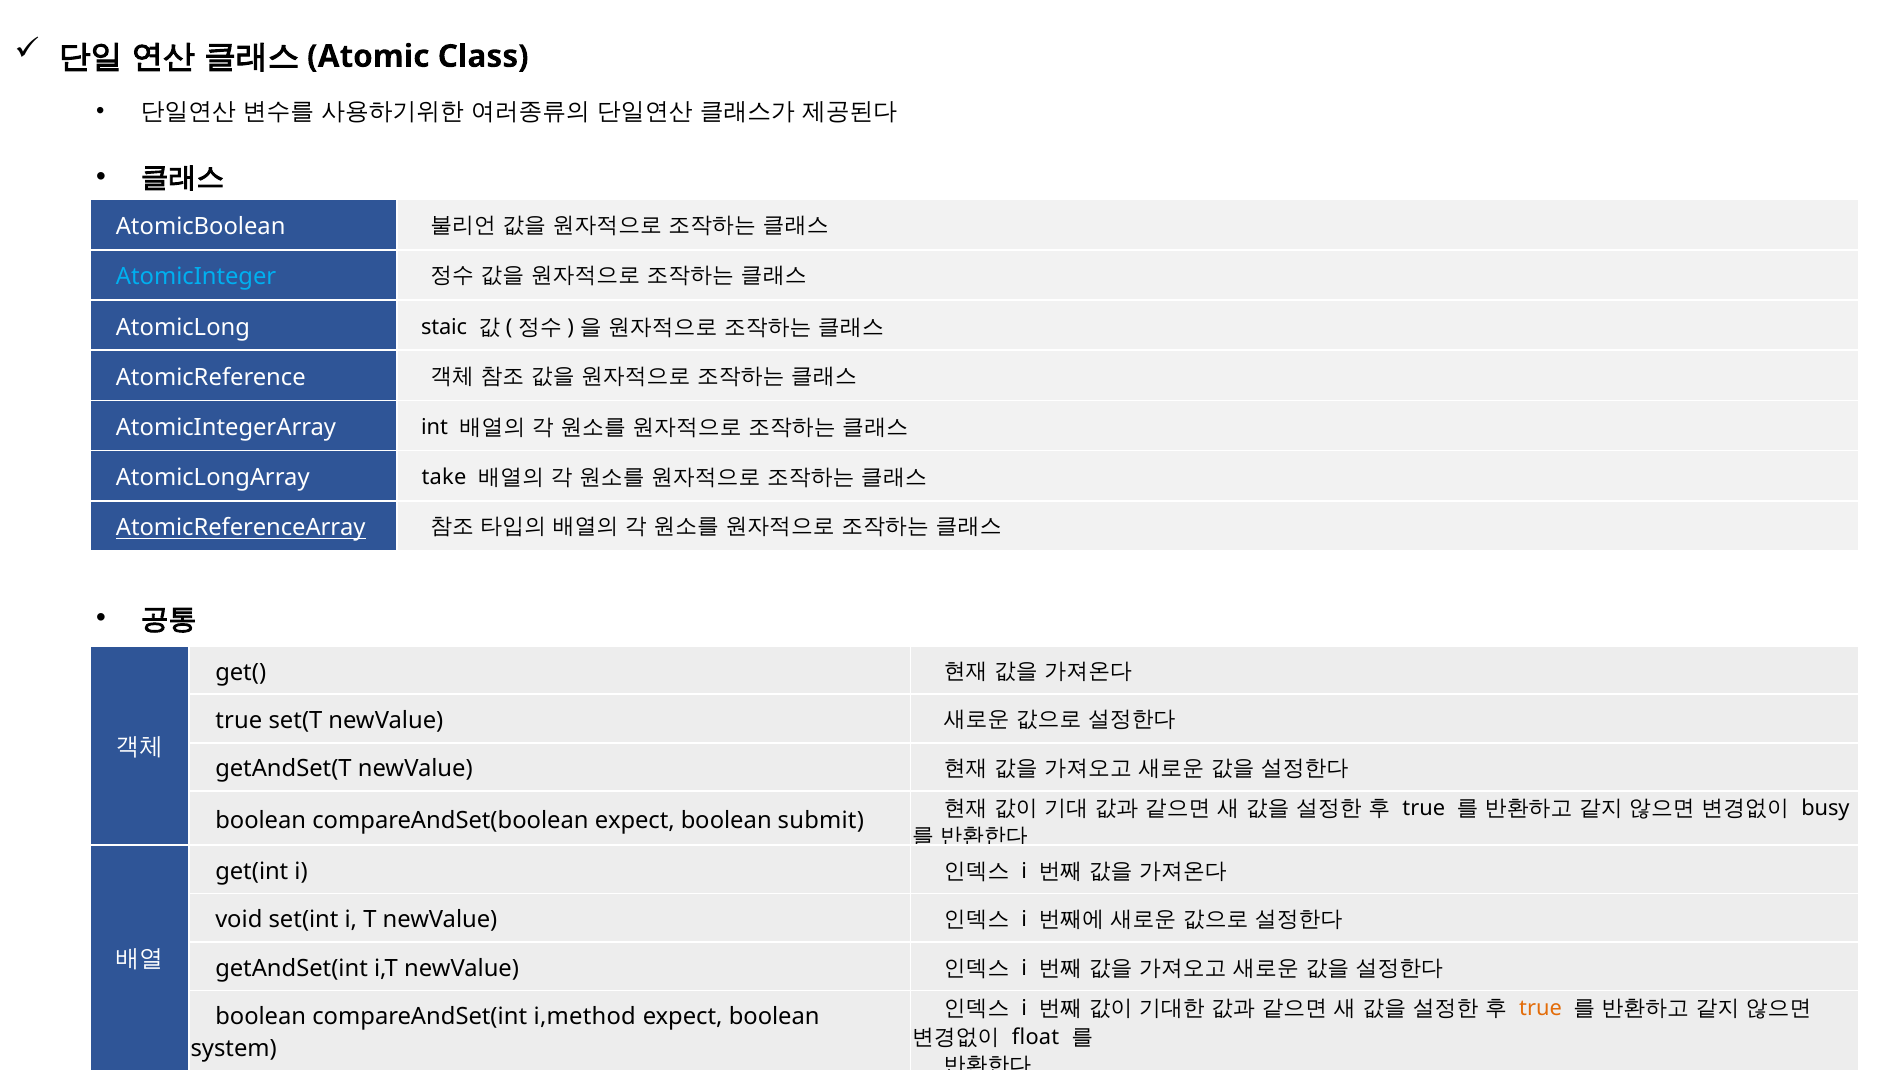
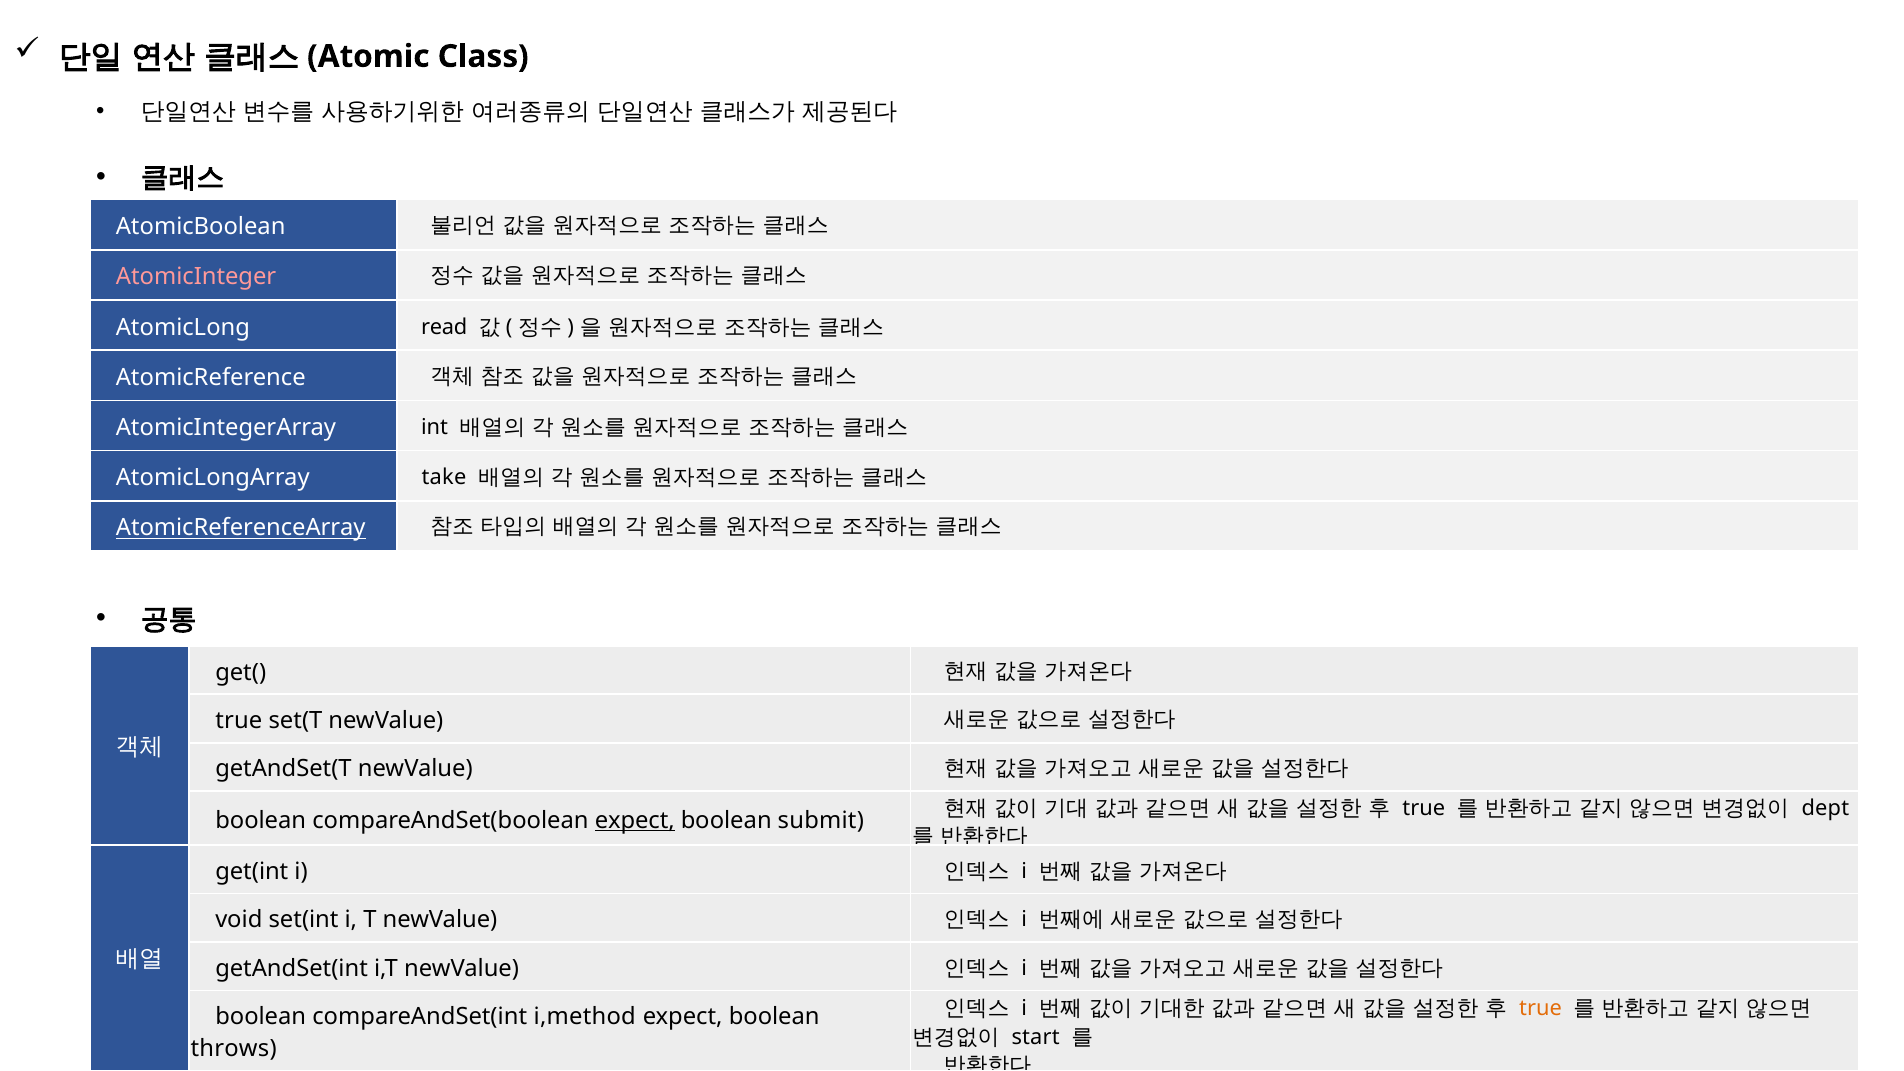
AtomicInteger colour: light blue -> pink (196, 277)
staic: staic -> read (444, 327)
busy: busy -> dept (1825, 809)
expect underline: none -> present (635, 820)
float: float -> start (1036, 1038)
system: system -> throws (234, 1049)
